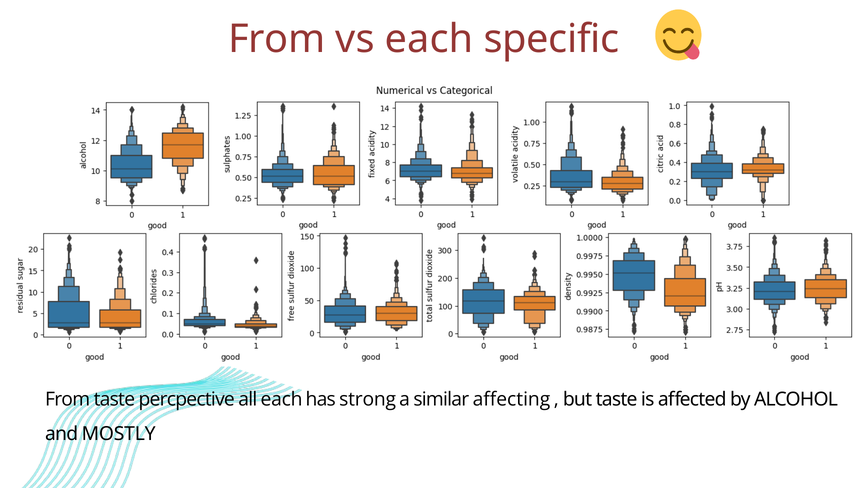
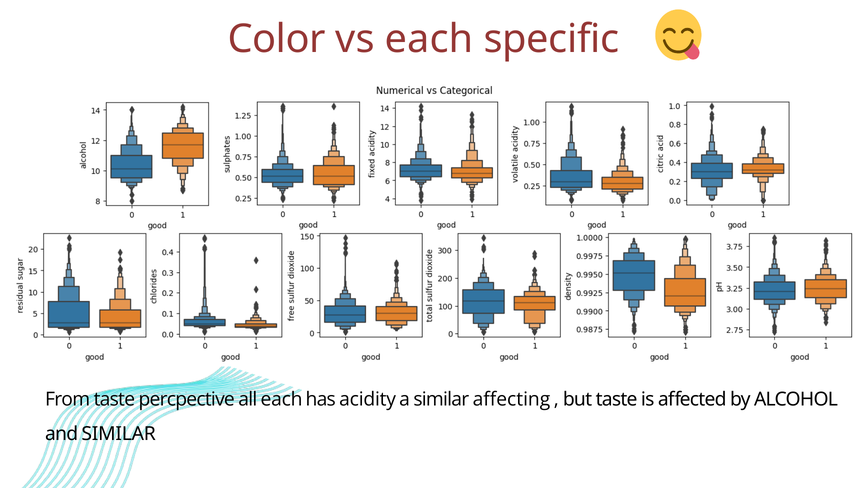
From: From -> Color (277, 39)
strong: strong -> acidity (368, 400)
and MOSTLY: MOSTLY -> SIMILAR (119, 434)
